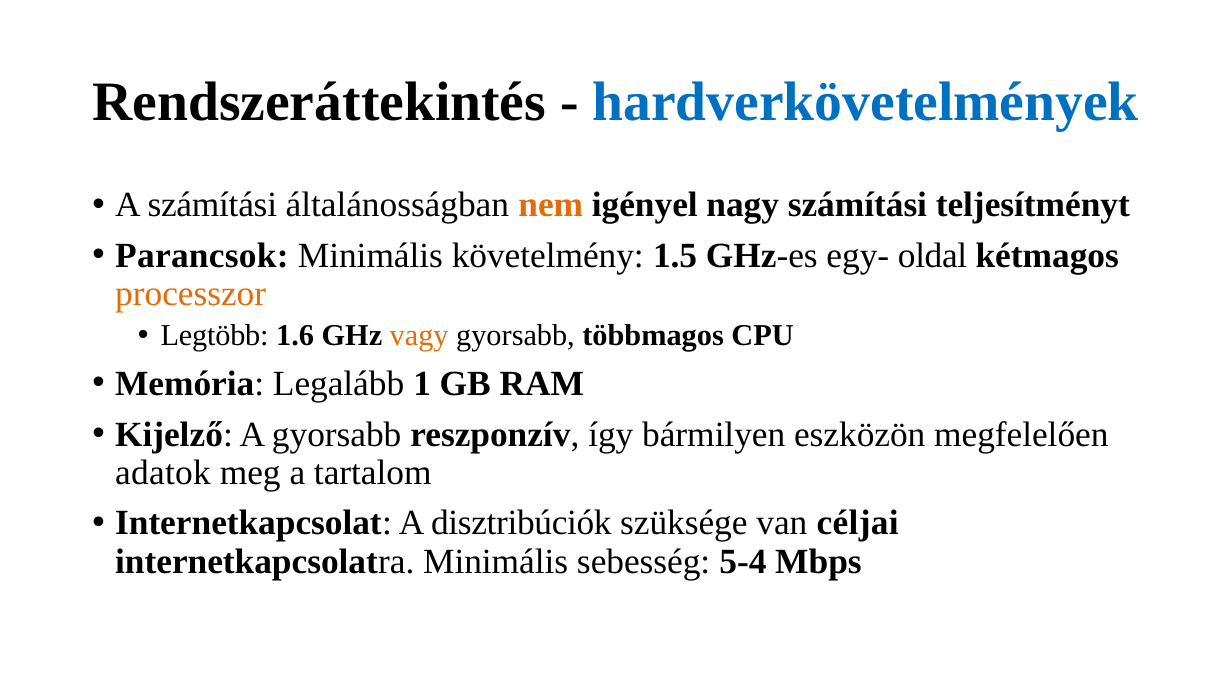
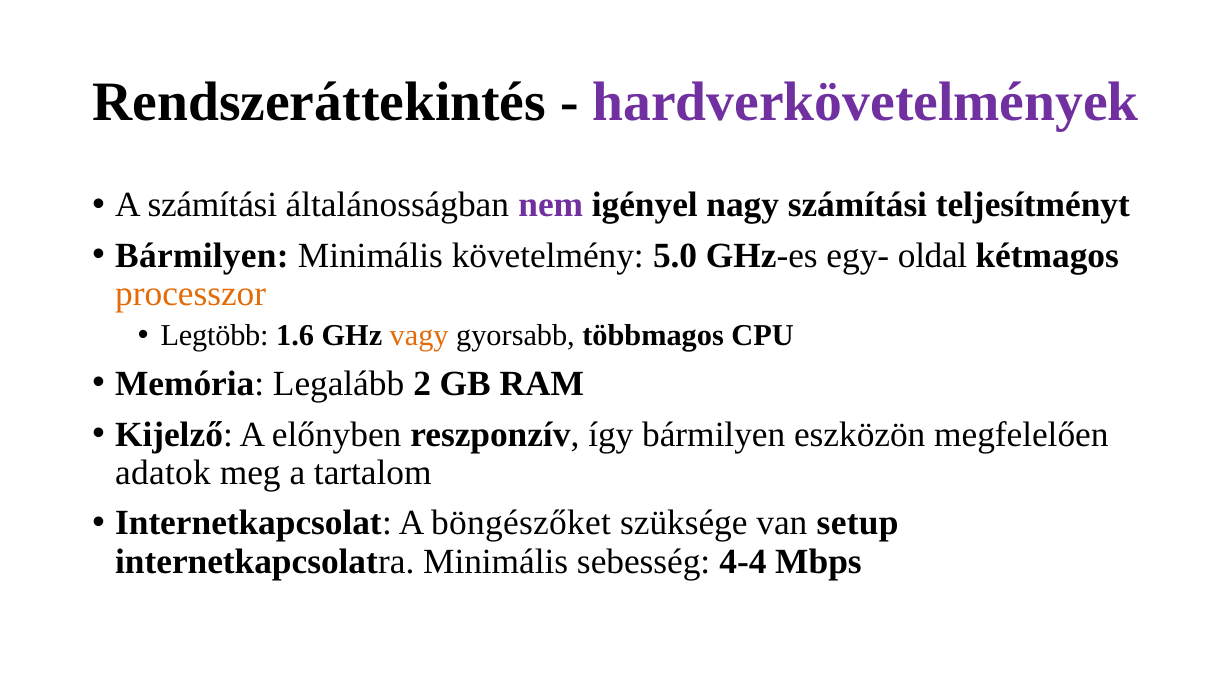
hardverkövetelmények colour: blue -> purple (866, 102)
nem colour: orange -> purple (551, 205)
Parancsok: Parancsok -> Bármilyen (202, 256)
1.5: 1.5 -> 5.0 (675, 256)
1: 1 -> 2 (422, 384)
A gyorsabb: gyorsabb -> előnyben (337, 435)
disztribúciók: disztribúciók -> böngészőket (521, 523)
céljai: céljai -> setup (858, 523)
5-4: 5-4 -> 4-4 (743, 562)
